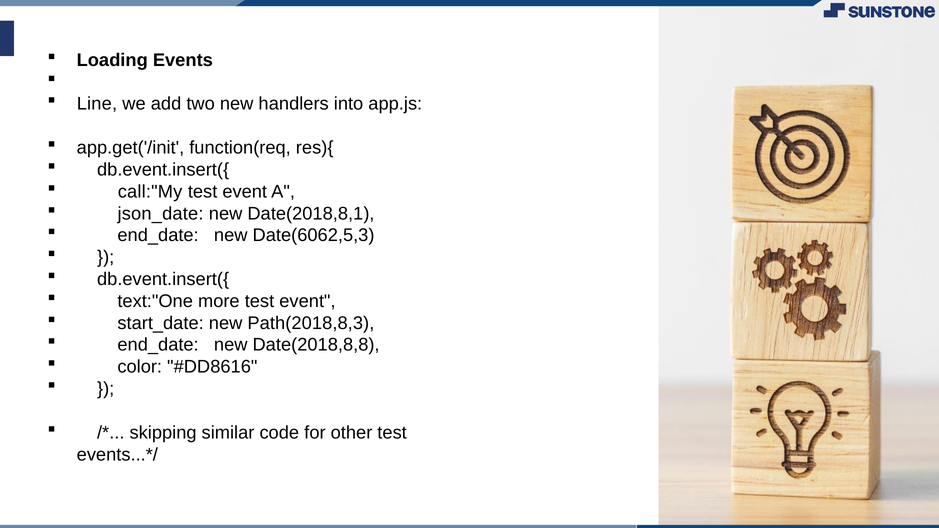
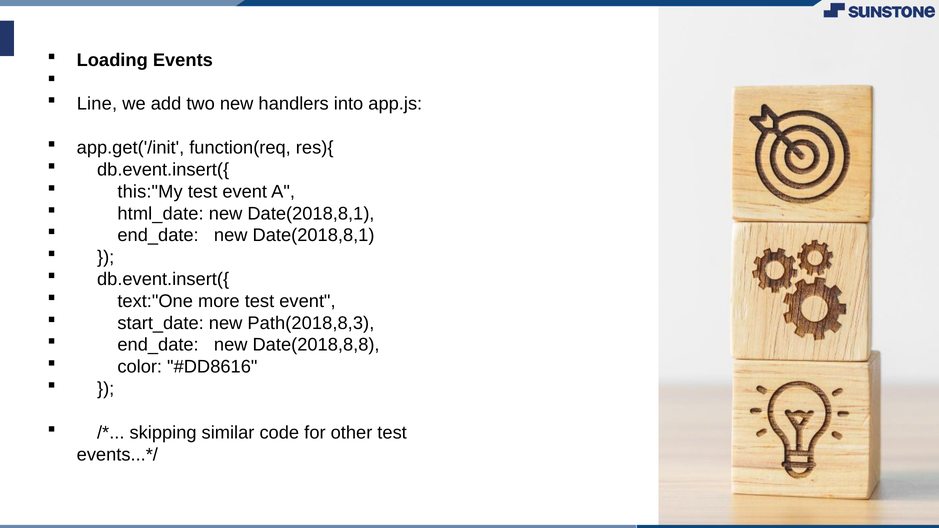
call:"My: call:"My -> this:"My (150, 192)
json_date: json_date -> html_date (161, 214)
end_date new Date(6062,5,3: Date(6062,5,3 -> Date(2018,8,1 (314, 235)
